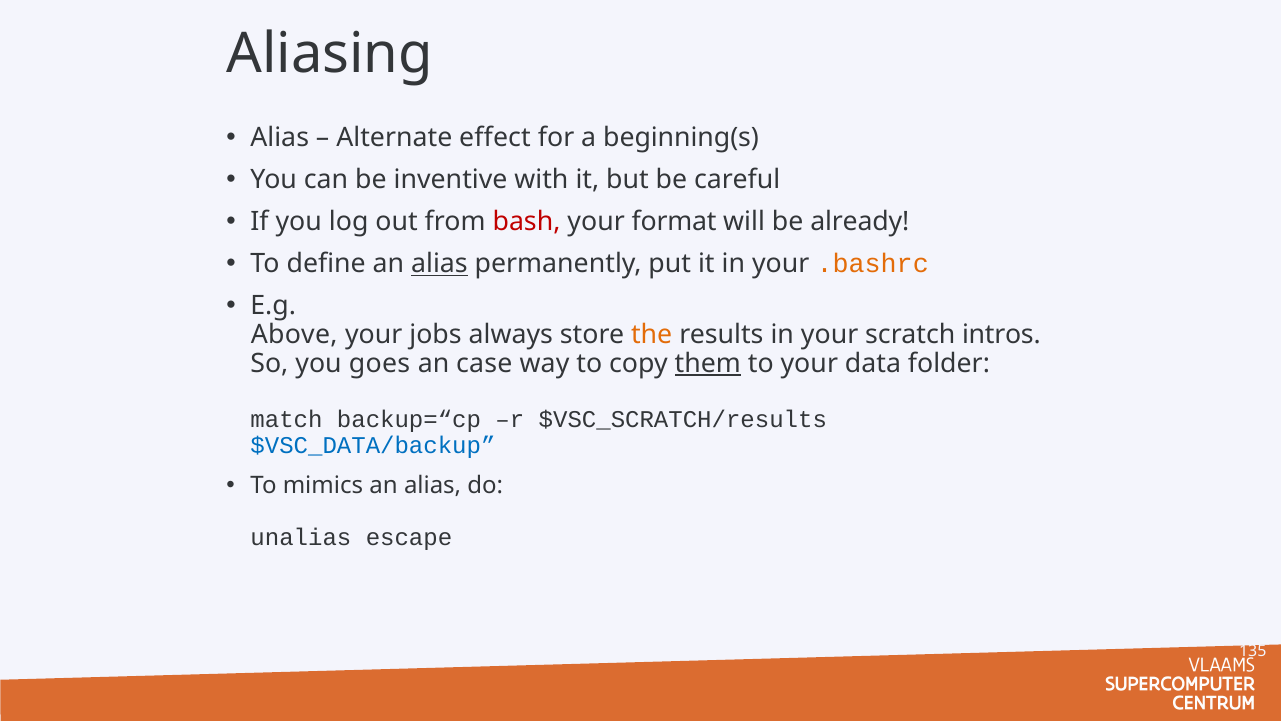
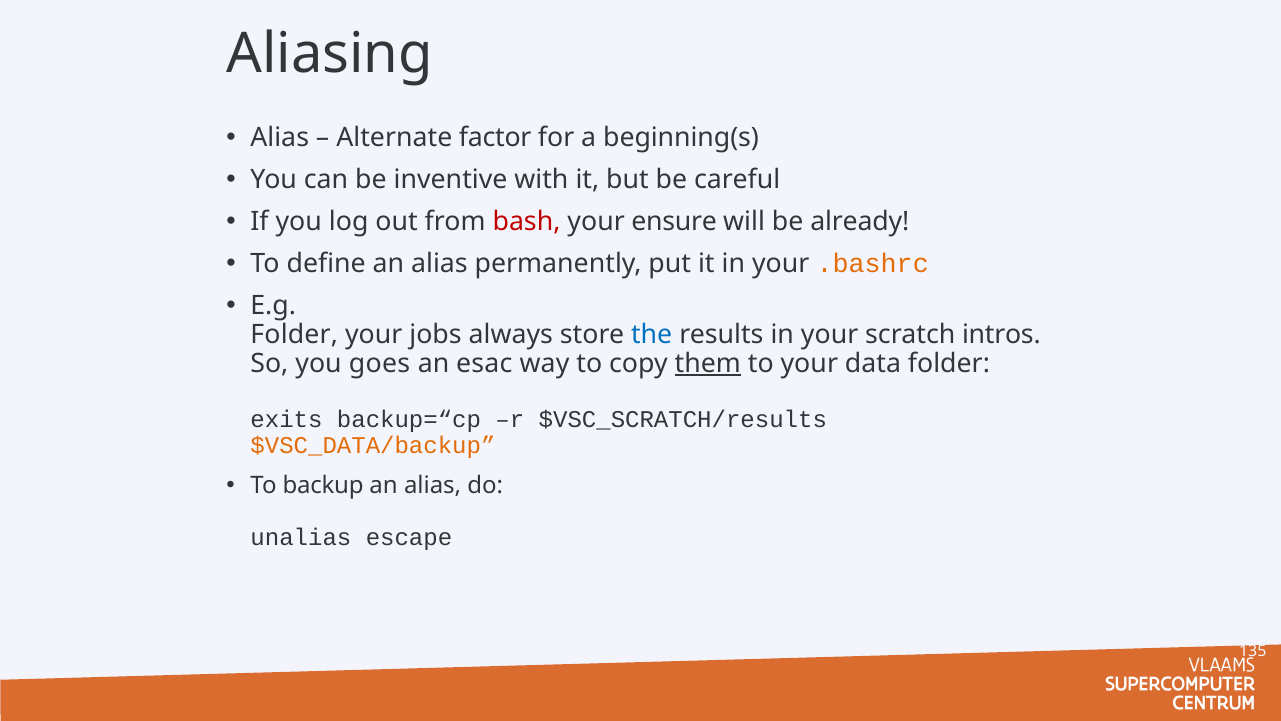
effect: effect -> factor (495, 137)
format: format -> ensure (674, 222)
alias underline: present -> none (439, 264)
Above: Above -> Folder (294, 335)
the colour: orange -> blue (652, 335)
case: case -> esac (484, 364)
match: match -> exits (287, 420)
$VSC_DATA/backup colour: blue -> orange (373, 446)
mimics: mimics -> backup (323, 485)
